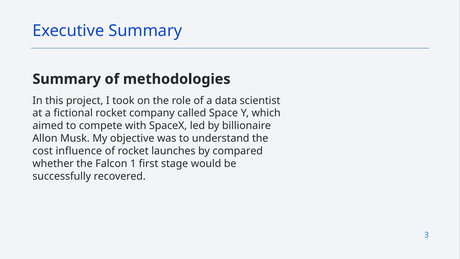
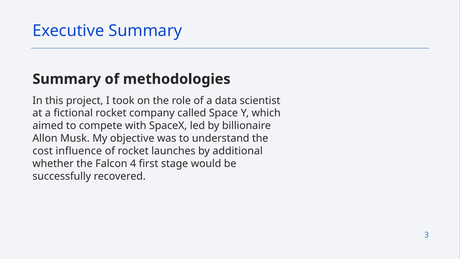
compared: compared -> additional (238, 151)
1: 1 -> 4 (133, 164)
